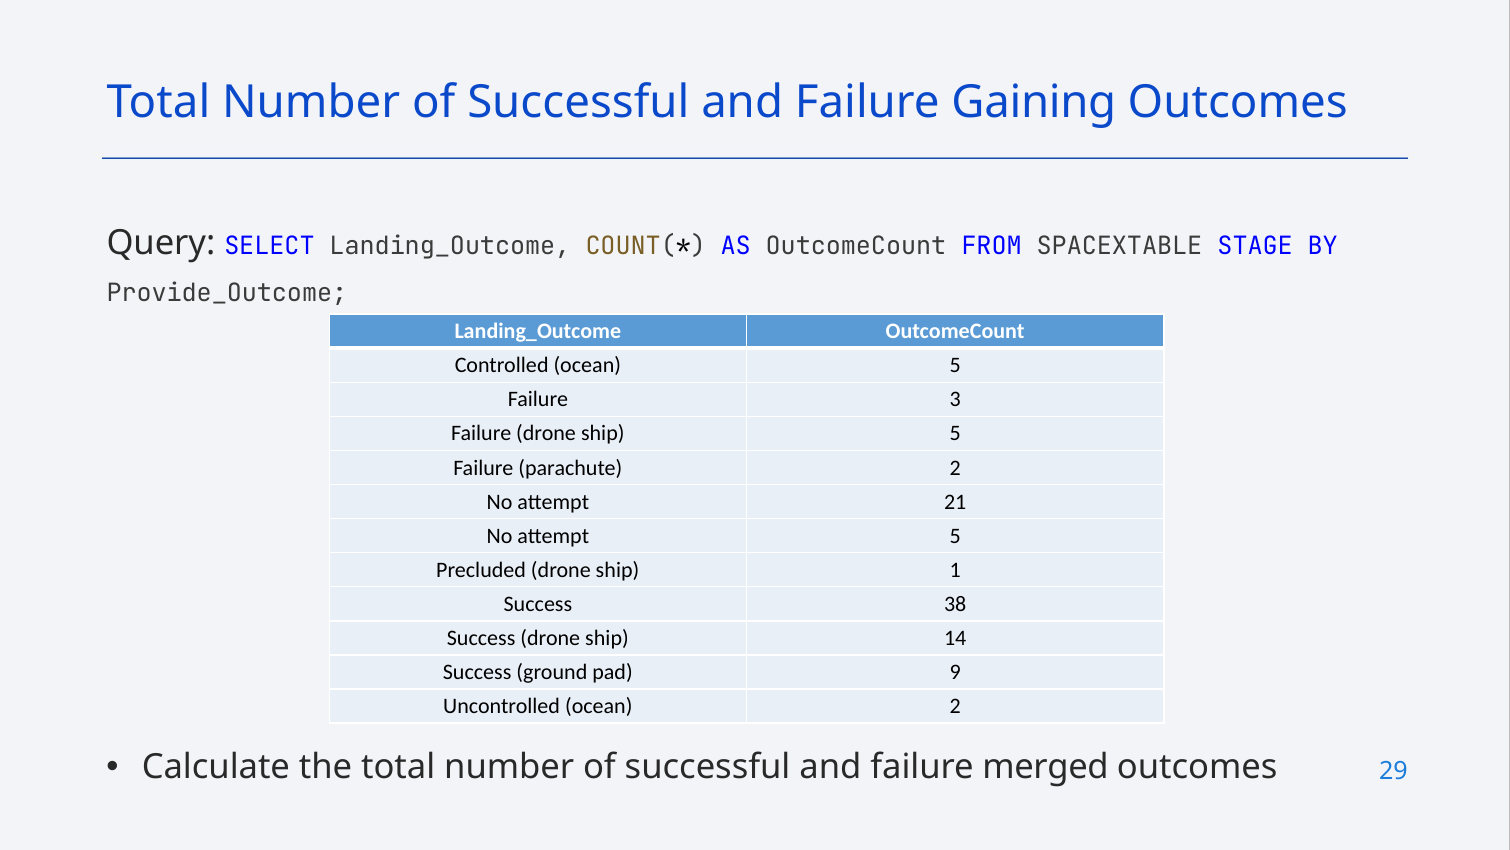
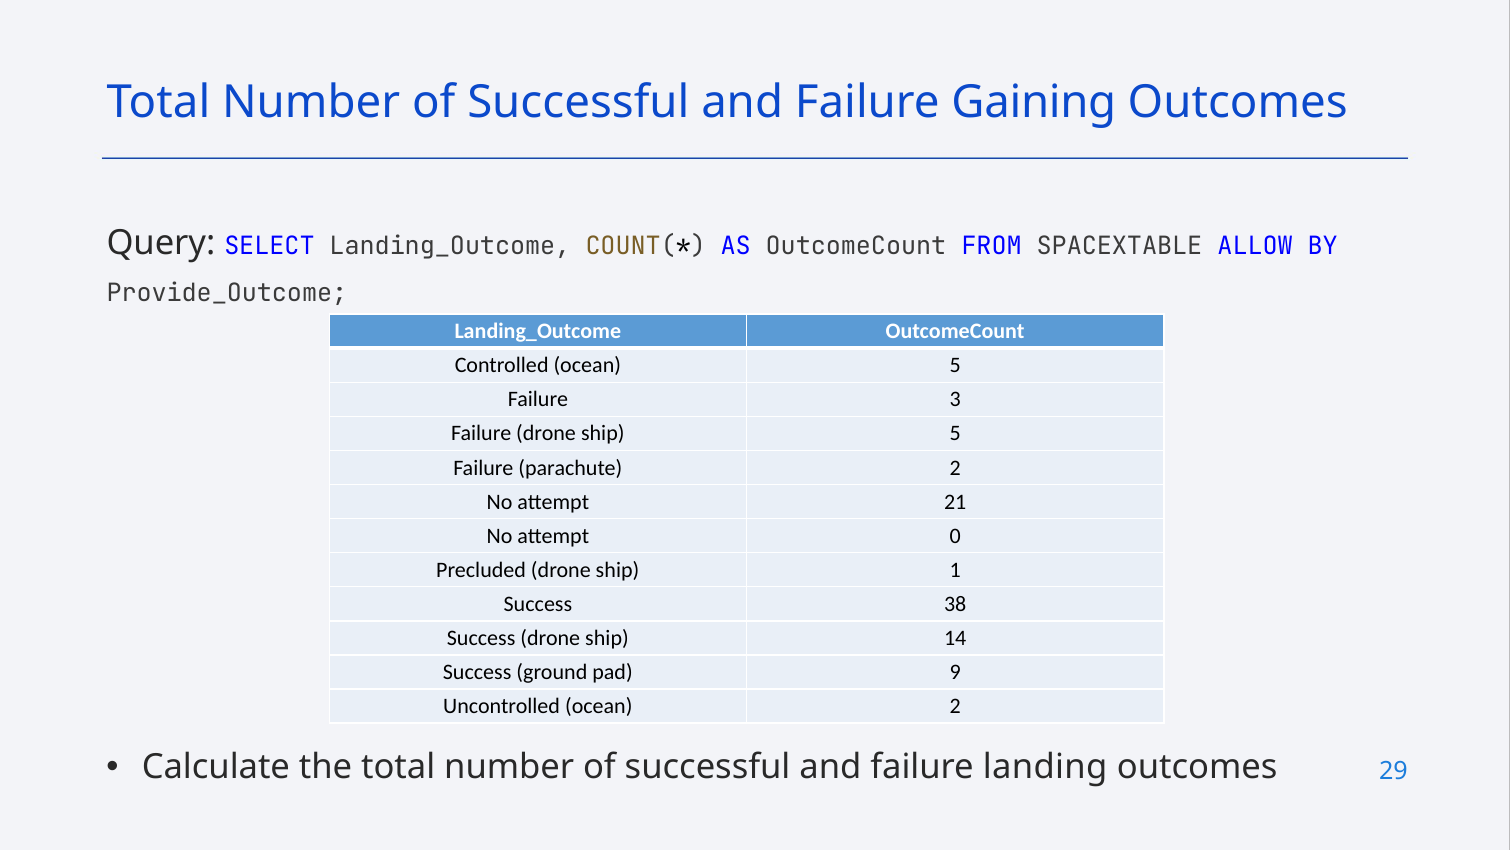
STAGE: STAGE -> ALLOW (1255, 246)
attempt 5: 5 -> 0 (955, 536)
merged: merged -> landing (1045, 767)
